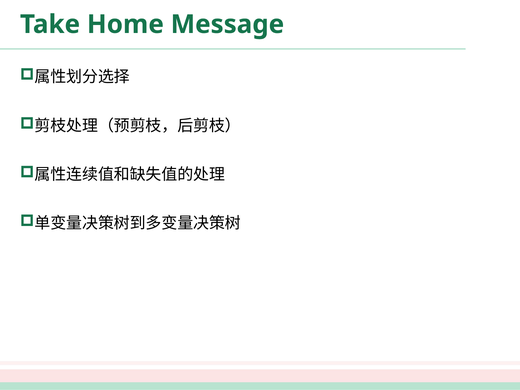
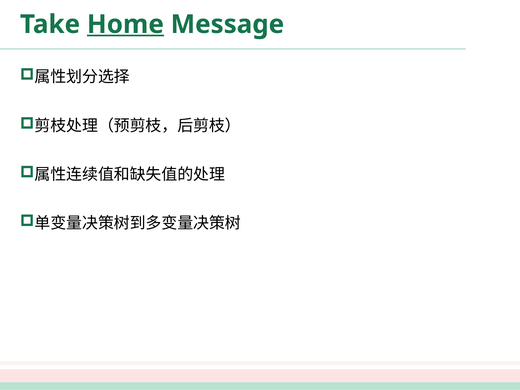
Home underline: none -> present (125, 24)
